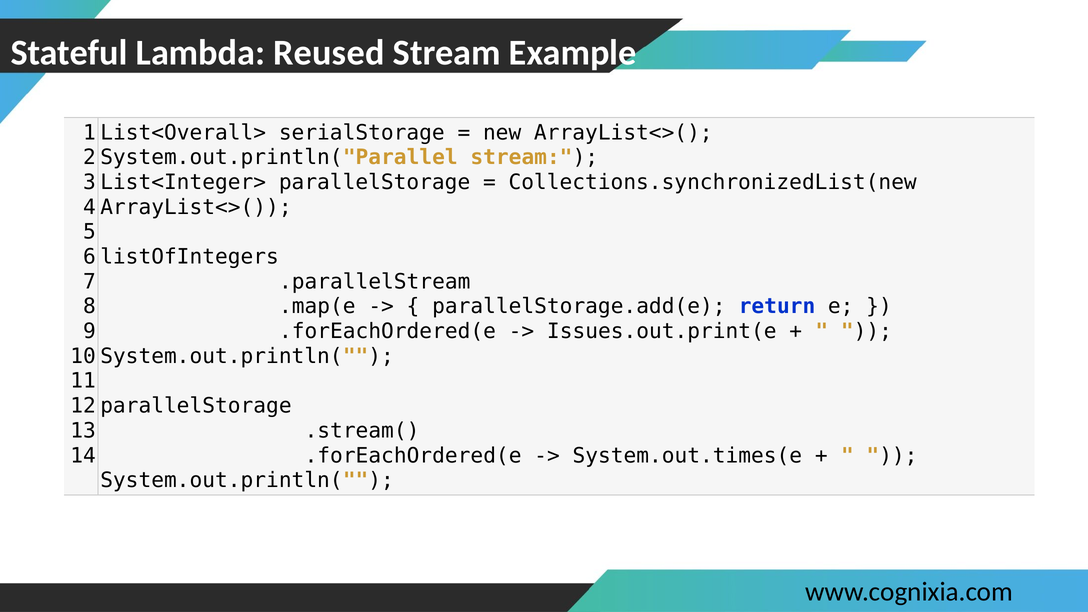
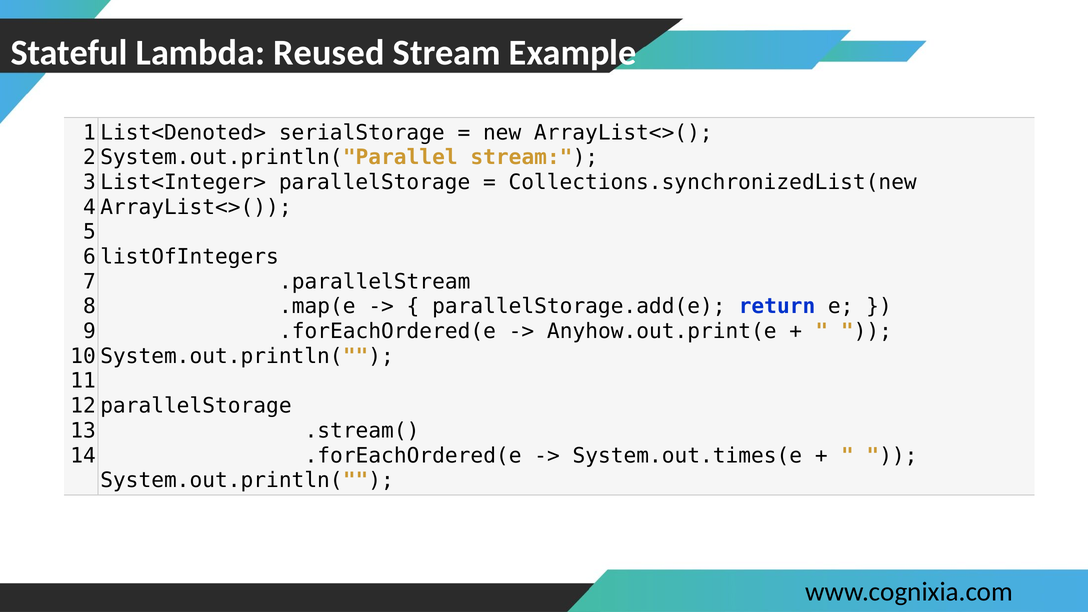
List<Overall>: List<Overall> -> List<Denoted> (183, 133)
Issues.out.print(e: Issues.out.print(e -> Anyhow.out.print(e (662, 331)
